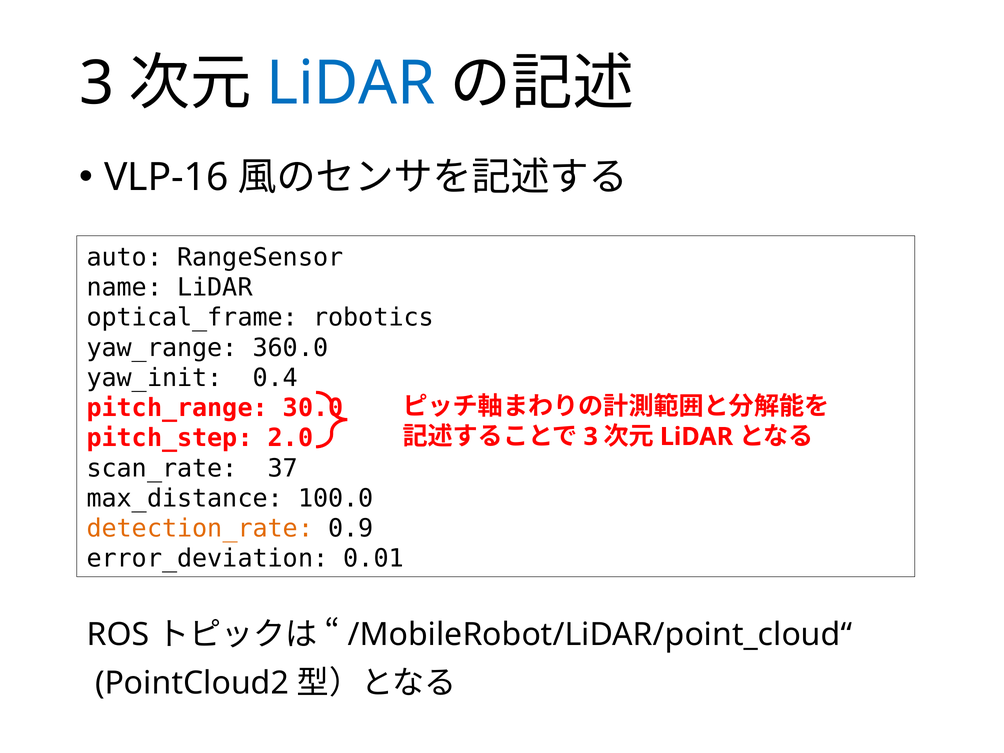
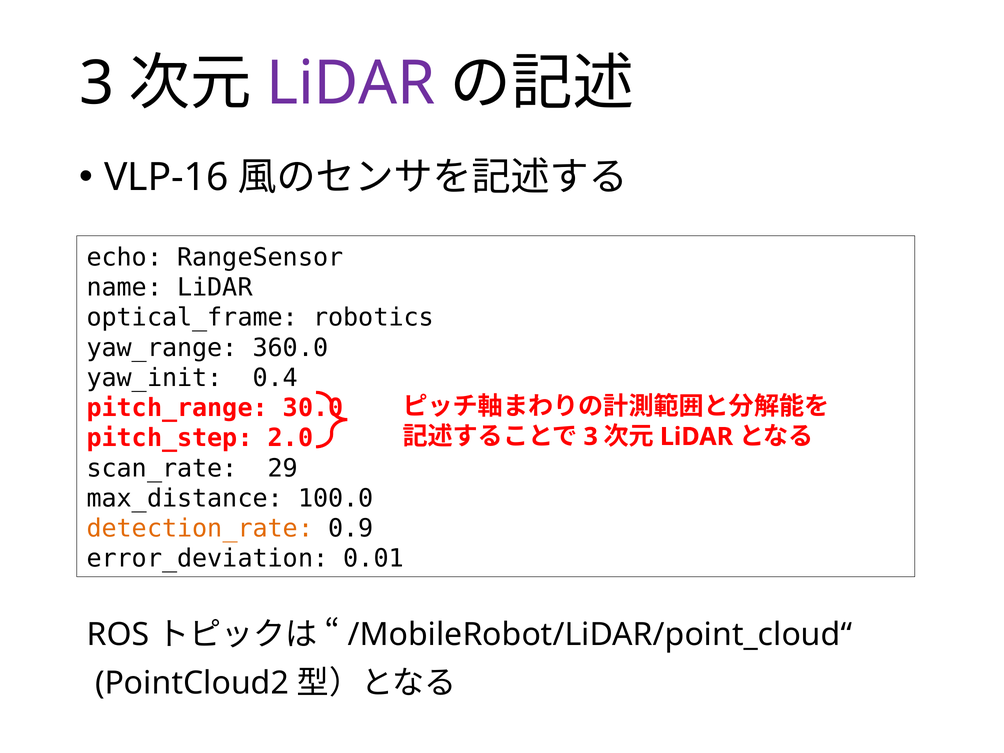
LiDAR colour: blue -> purple (351, 83)
auto: auto -> echo (124, 257)
37: 37 -> 29 (283, 468)
